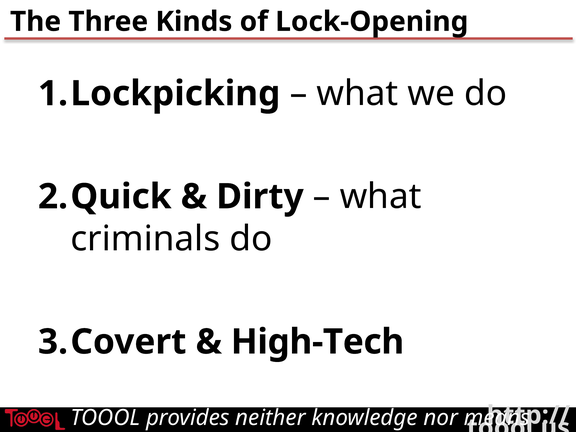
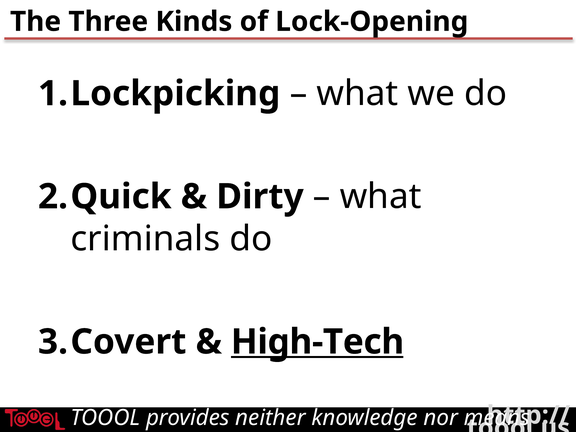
High-Tech underline: none -> present (317, 342)
